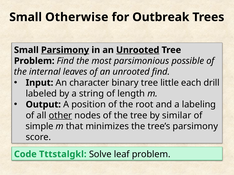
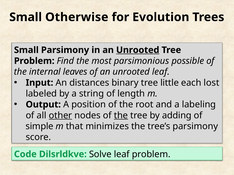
Outbreak: Outbreak -> Evolution (161, 17)
Parsimony underline: present -> none (65, 50)
unrooted find: find -> leaf (161, 72)
character: character -> distances (89, 83)
drill: drill -> lost (211, 83)
the underline: none -> present (121, 116)
similar: similar -> adding (177, 116)
Tttstalgkl: Tttstalgkl -> Dilsrldkve (63, 155)
